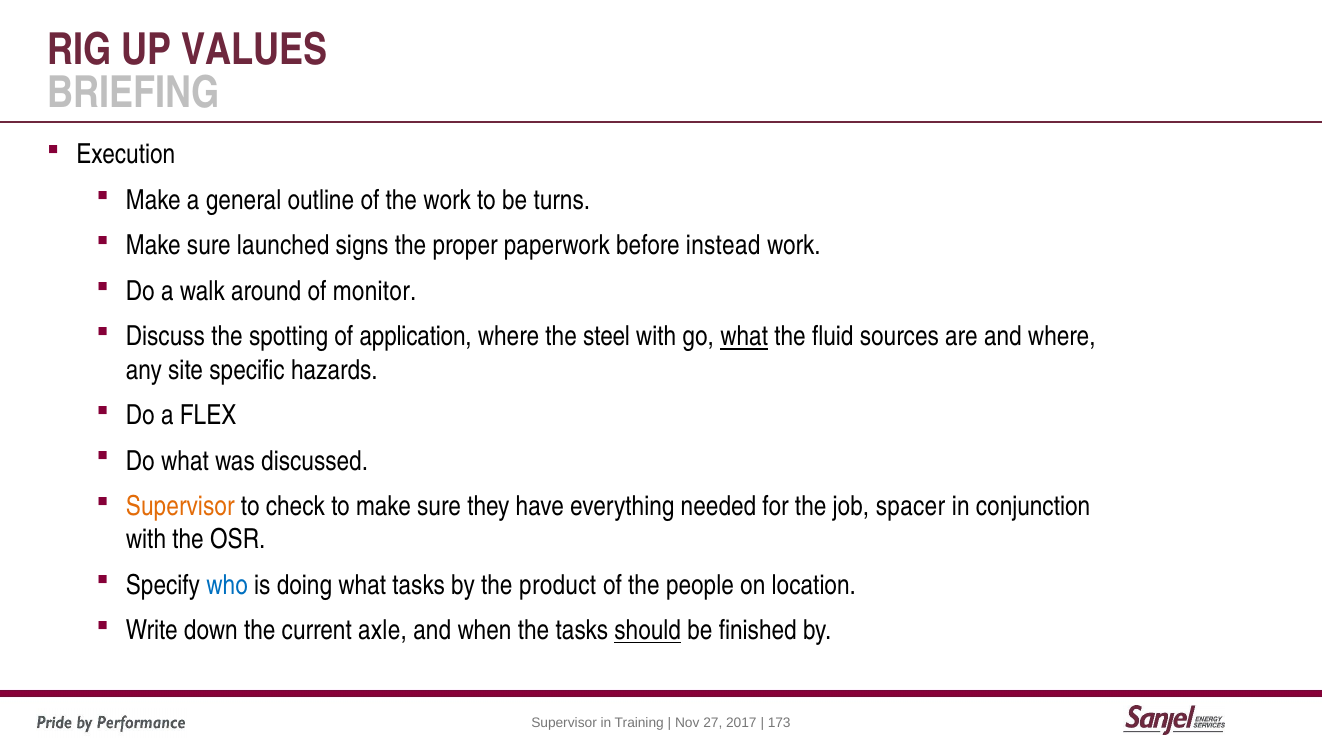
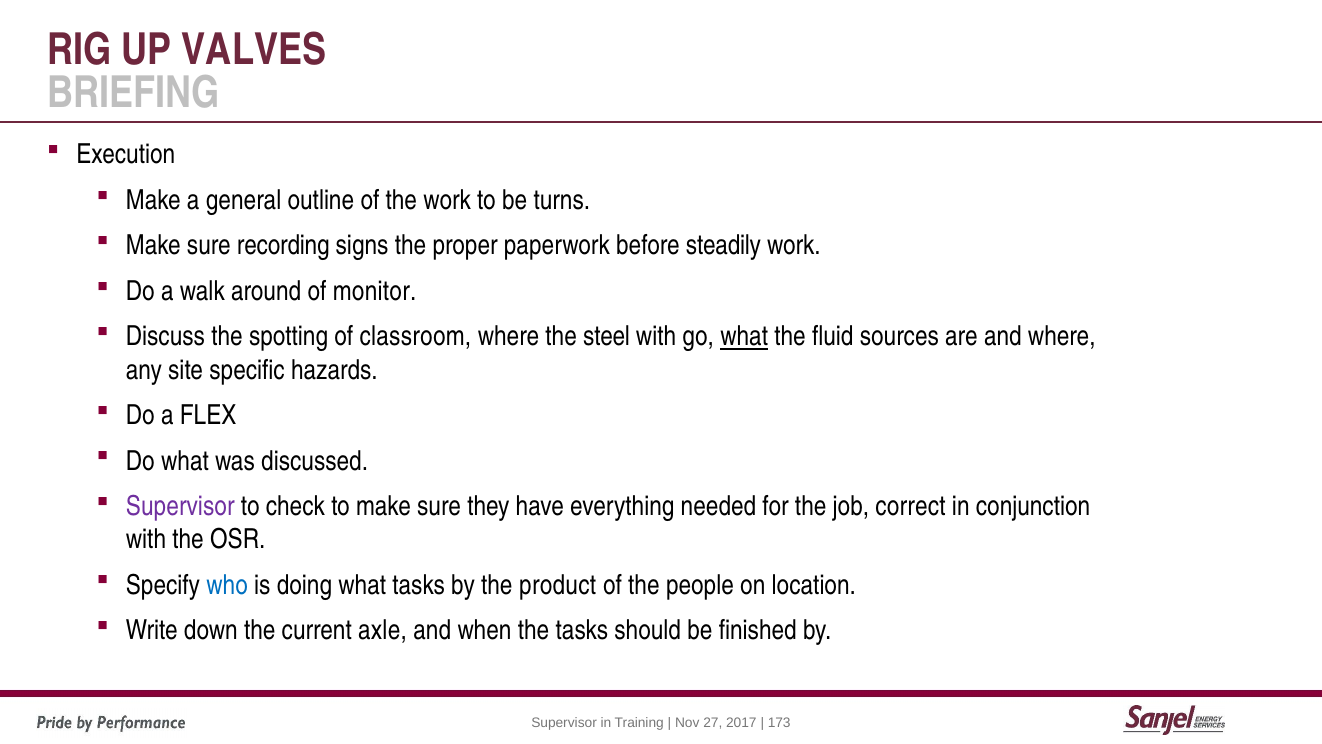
VALUES: VALUES -> VALVES (254, 50)
launched: launched -> recording (283, 246)
instead: instead -> steadily (723, 246)
application: application -> classroom (415, 337)
Supervisor colour: orange -> purple (180, 506)
spacer: spacer -> correct (910, 506)
should underline: present -> none (648, 630)
